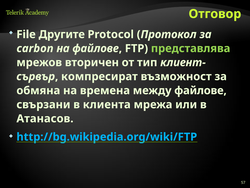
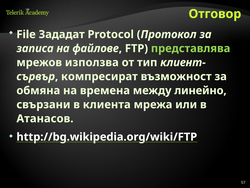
Другите: Другите -> Зададат (62, 34)
carbon: carbon -> записа (35, 48)
вторичен: вторичен -> използва (92, 62)
между файлове: файлове -> линейно (200, 90)
http://bg.wikipedia.org/wiki/FTP colour: light blue -> white (107, 137)
